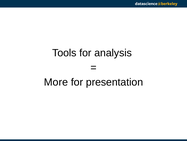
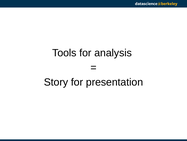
More: More -> Story (56, 82)
